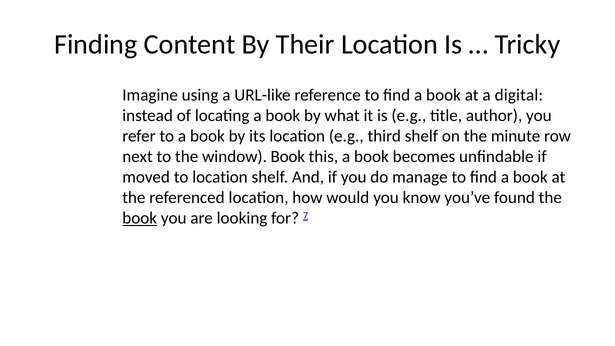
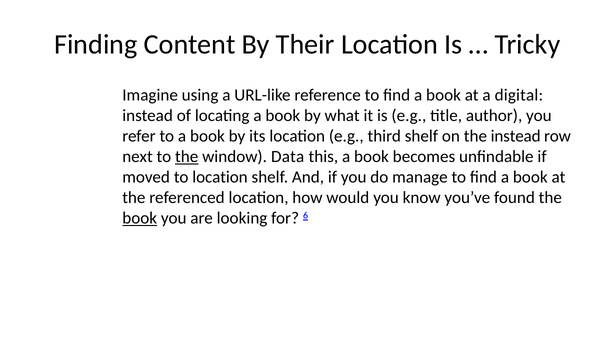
the minute: minute -> instead (516, 136)
the underline: none -> present (187, 157)
window Book: Book -> Data (288, 157)
7: 7 -> 6 (306, 216)
